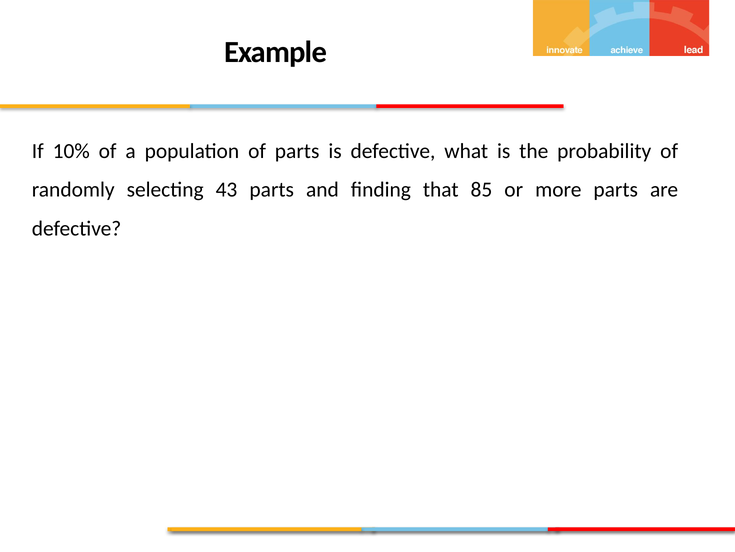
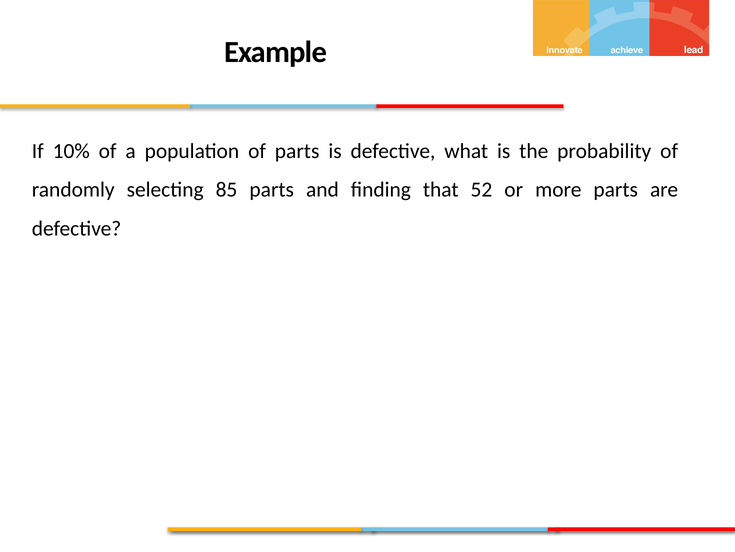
43: 43 -> 85 (227, 190)
85: 85 -> 52 (481, 190)
